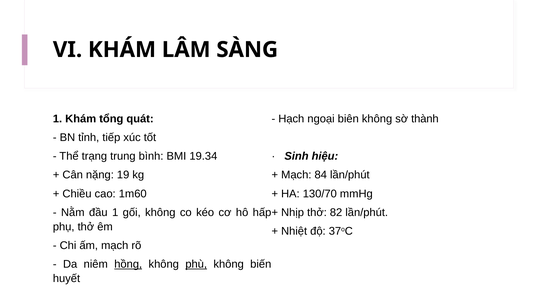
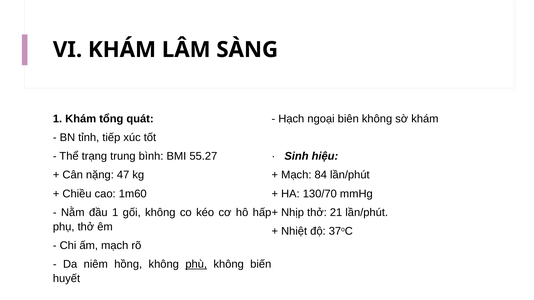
sờ thành: thành -> khám (425, 119)
19.34: 19.34 -> 55.27 (203, 156)
19: 19 -> 47 (123, 175)
82: 82 -> 21 (336, 213)
hồng underline: present -> none (128, 264)
